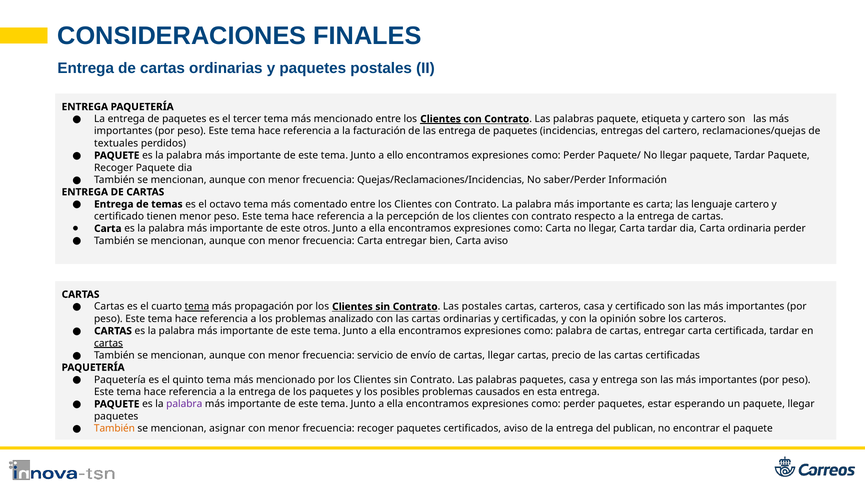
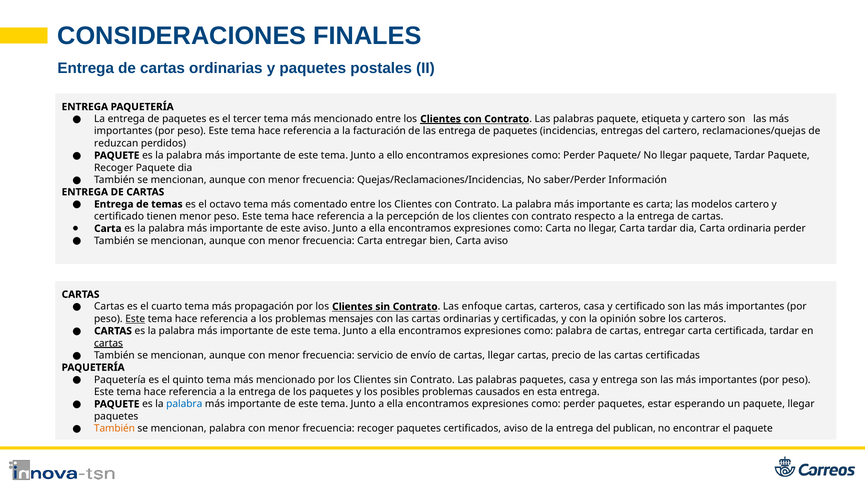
textuales: textuales -> reduzcan (116, 143)
lenguaje: lenguaje -> modelos (712, 204)
este otros: otros -> aviso (317, 228)
tema underline: present -> none (197, 306)
Las postales: postales -> enfoque (482, 306)
Este underline: none -> present (135, 319)
analizado: analizado -> mensajes (351, 319)
palabra colour: purple -> blue (184, 404)
mencionan asignar: asignar -> palabra (227, 428)
